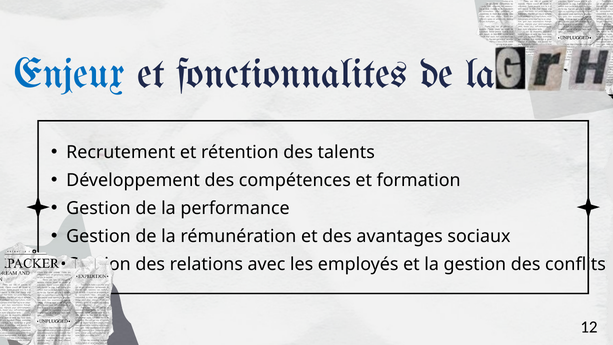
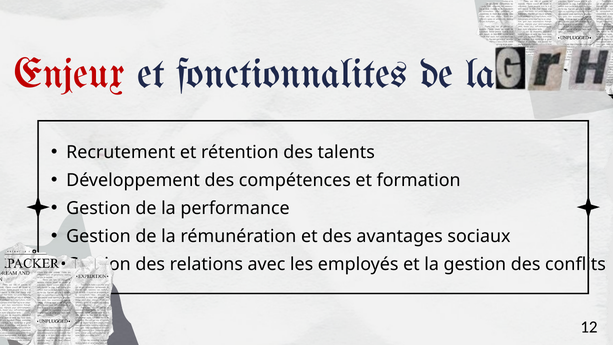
Enjeux colour: blue -> red (69, 74)
